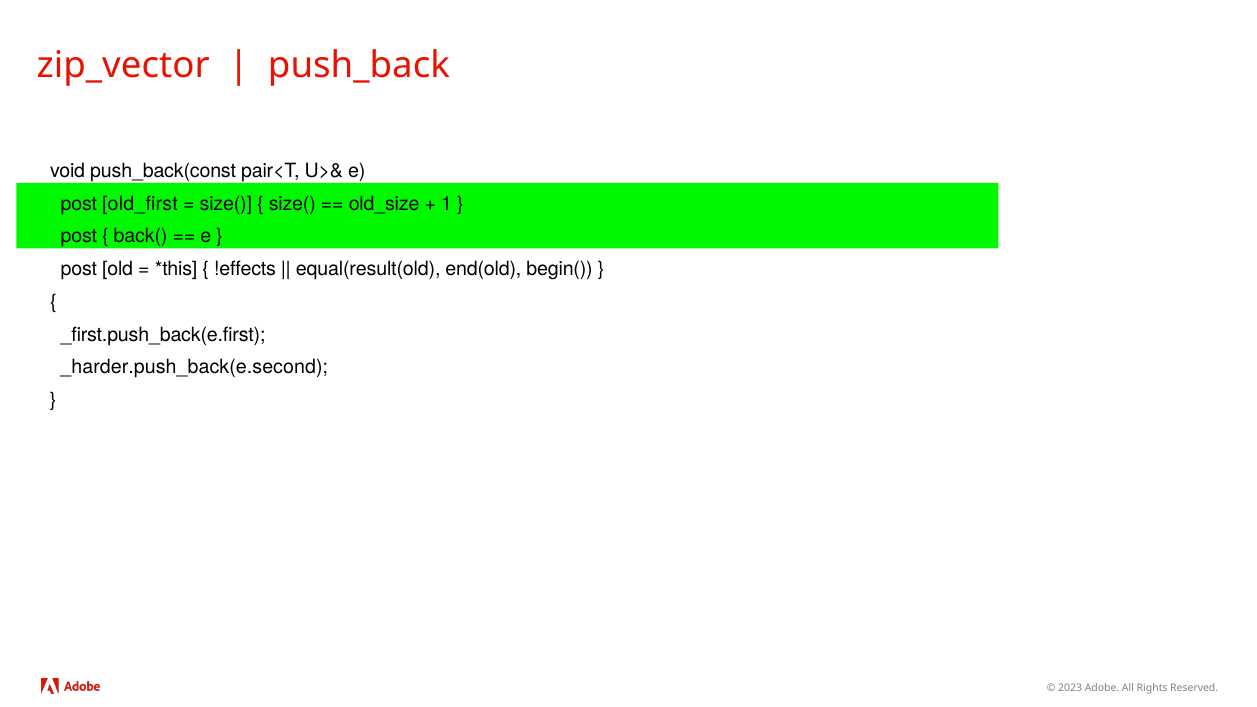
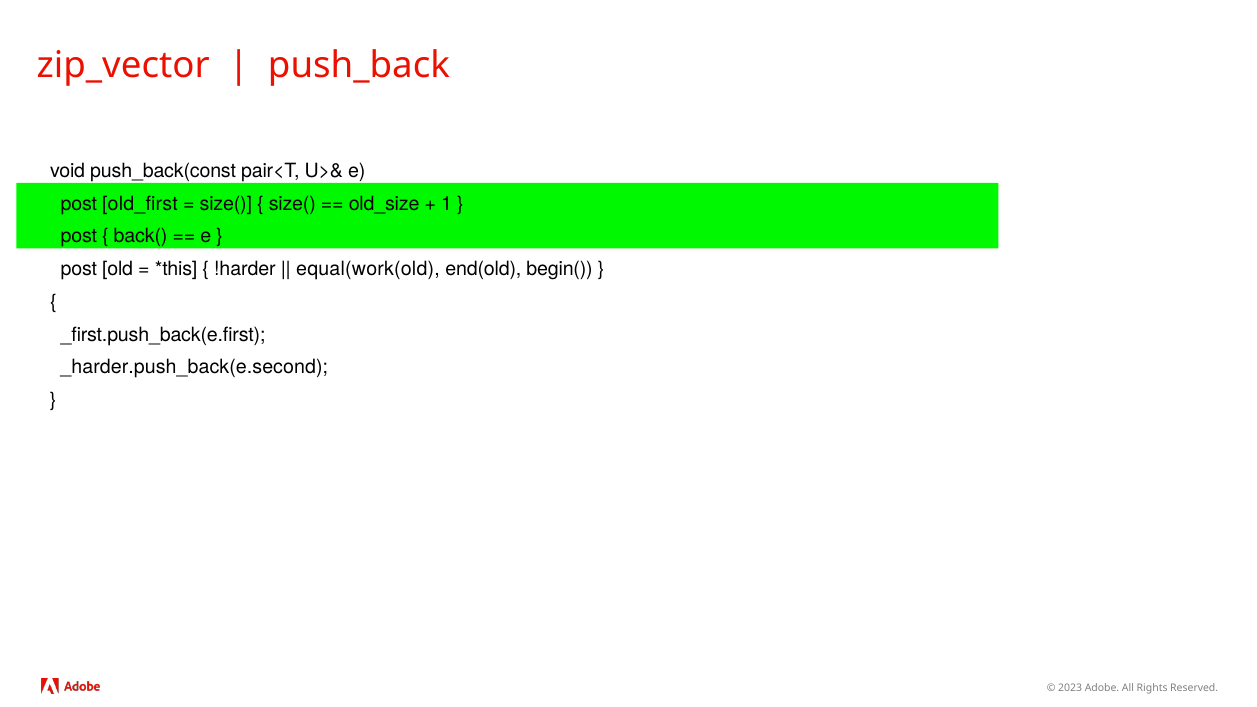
!effects: !effects -> !harder (245, 269)
equal(result(old: equal(result(old -> equal(work(old (368, 269)
